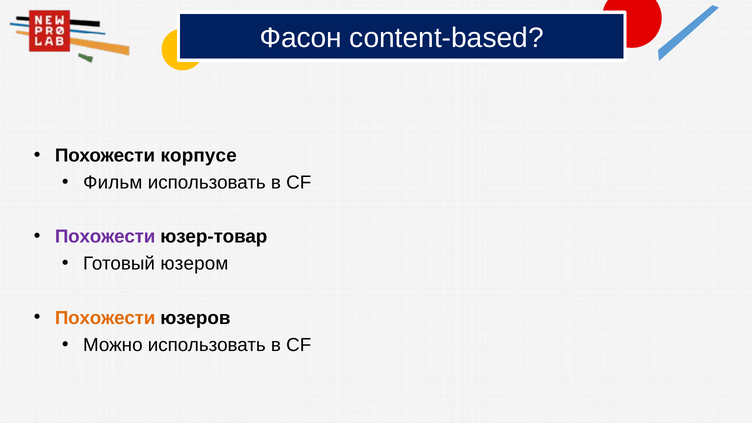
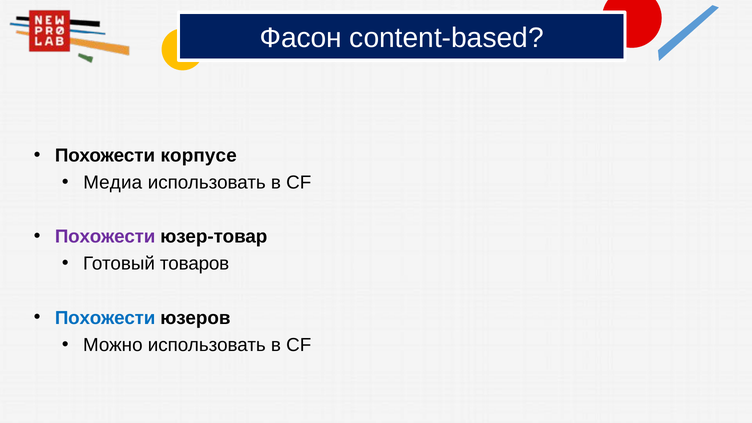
Фильм: Фильм -> Медиа (113, 182)
юзером: юзером -> товаров (195, 264)
Похожести colour: orange -> blue (105, 318)
